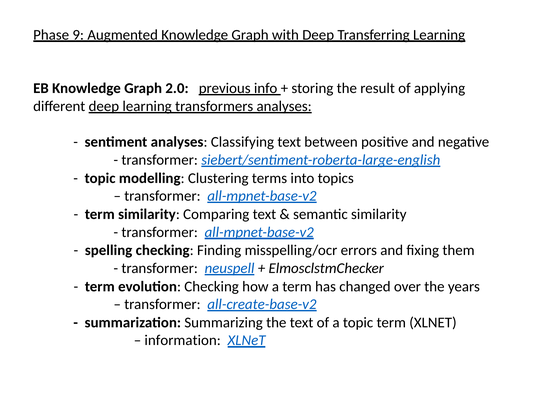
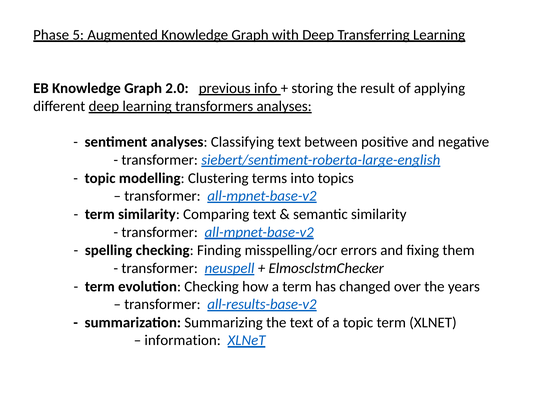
9: 9 -> 5 (78, 35)
all-create-base-v2: all-create-base-v2 -> all-results-base-v2 (262, 304)
